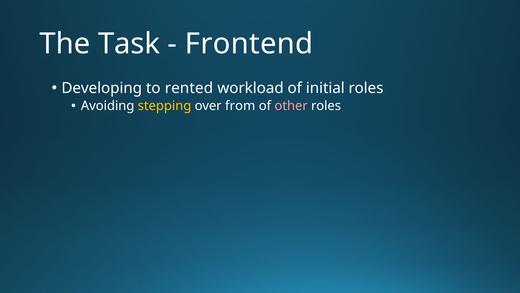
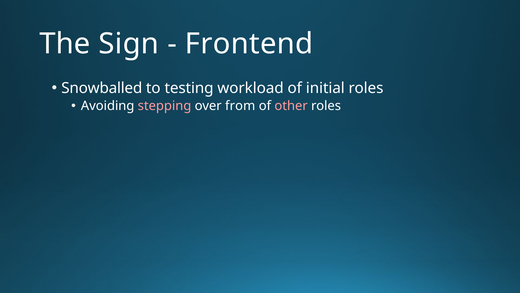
Task: Task -> Sign (129, 44)
Developing: Developing -> Snowballed (102, 88)
rented: rented -> testing (189, 88)
stepping colour: yellow -> pink (165, 106)
